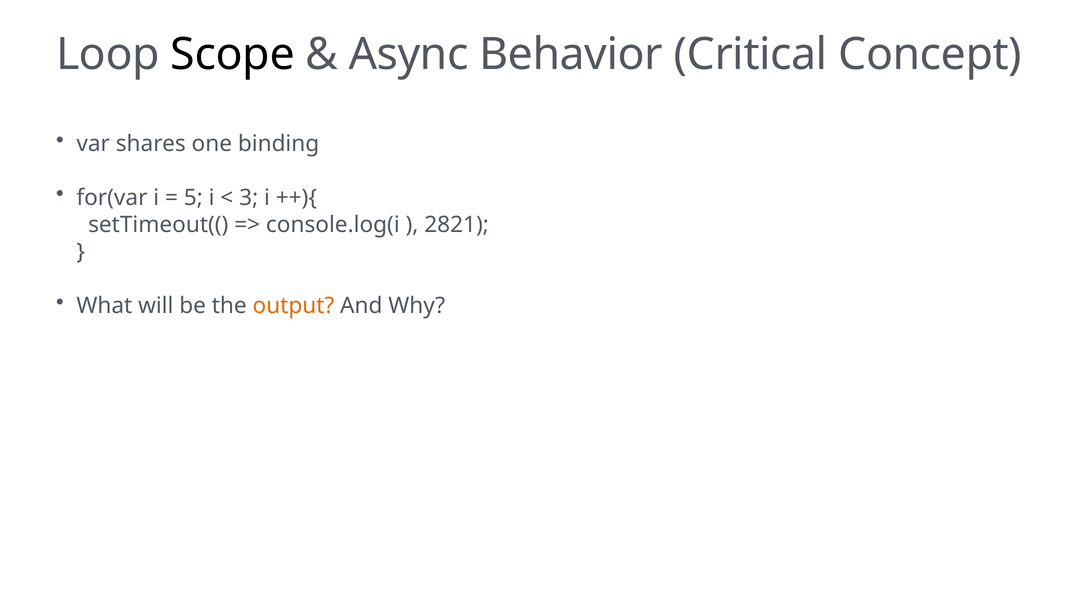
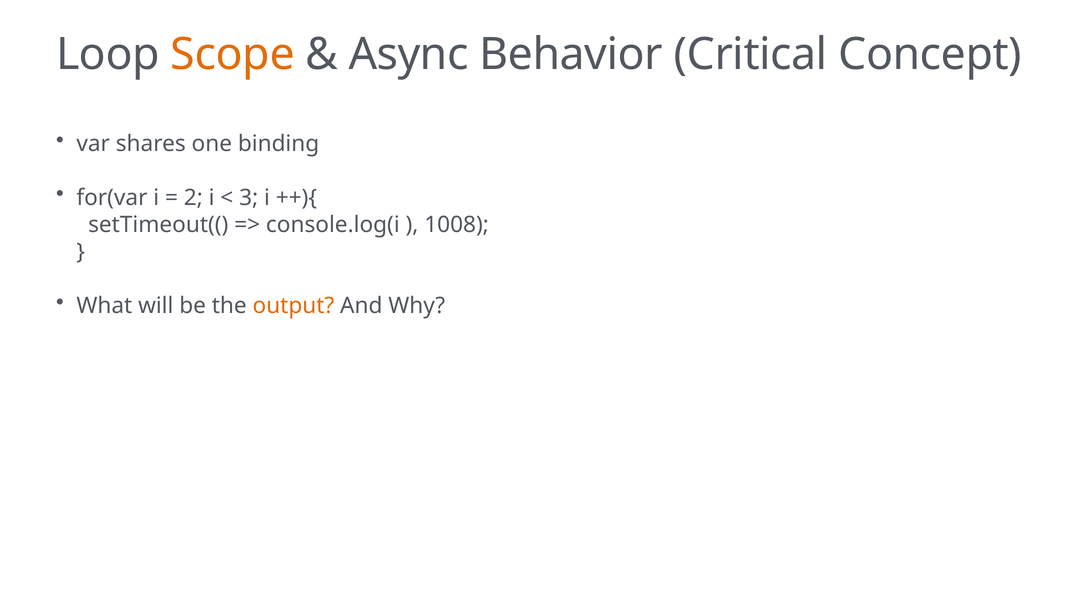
Scope colour: black -> orange (233, 54)
5: 5 -> 2 (193, 197)
2821: 2821 -> 1008 (457, 225)
